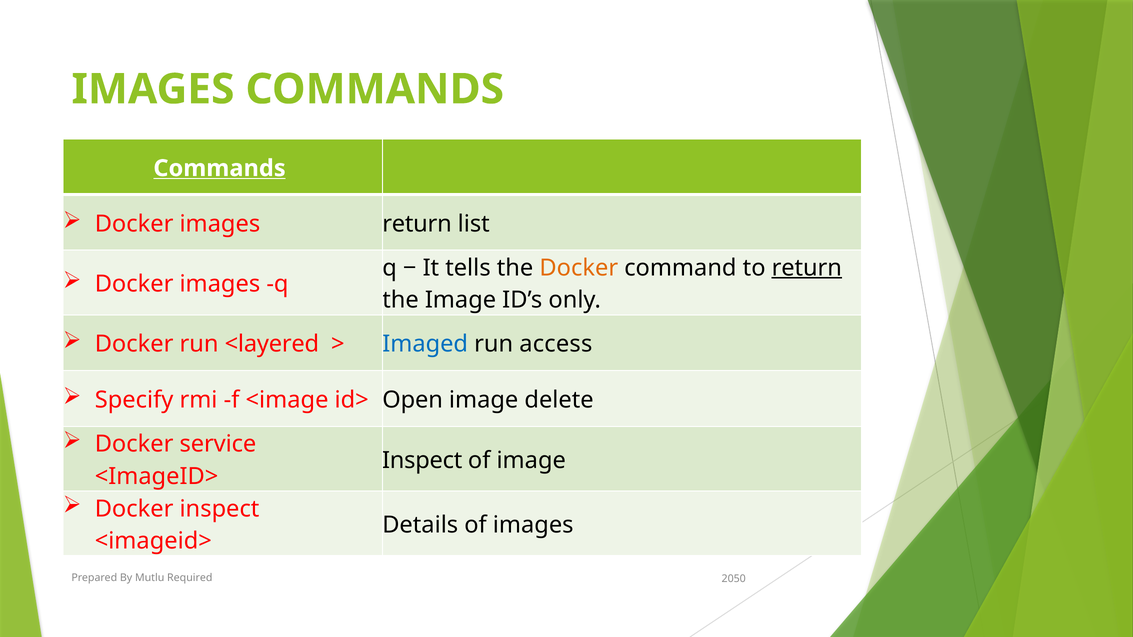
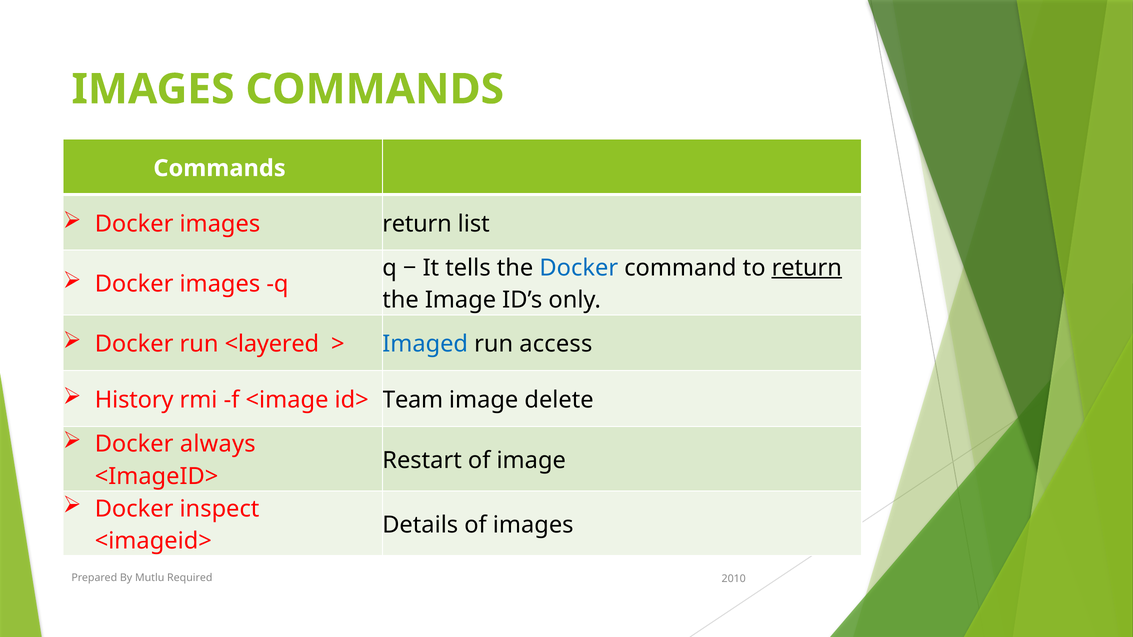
Commands underline: present -> none (220, 168)
Docker colour: orange -> blue (579, 268)
Specify: Specify -> History (134, 400)
Open: Open -> Team (413, 400)
service: service -> always (218, 444)
Inspect: Inspect -> Restart (422, 461)
2050: 2050 -> 2010 (734, 579)
